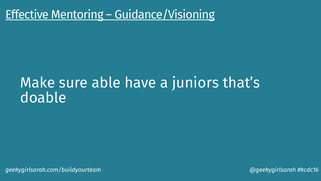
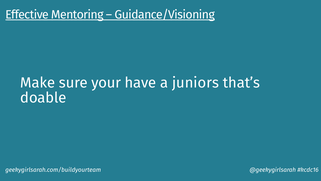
able: able -> your (106, 83)
